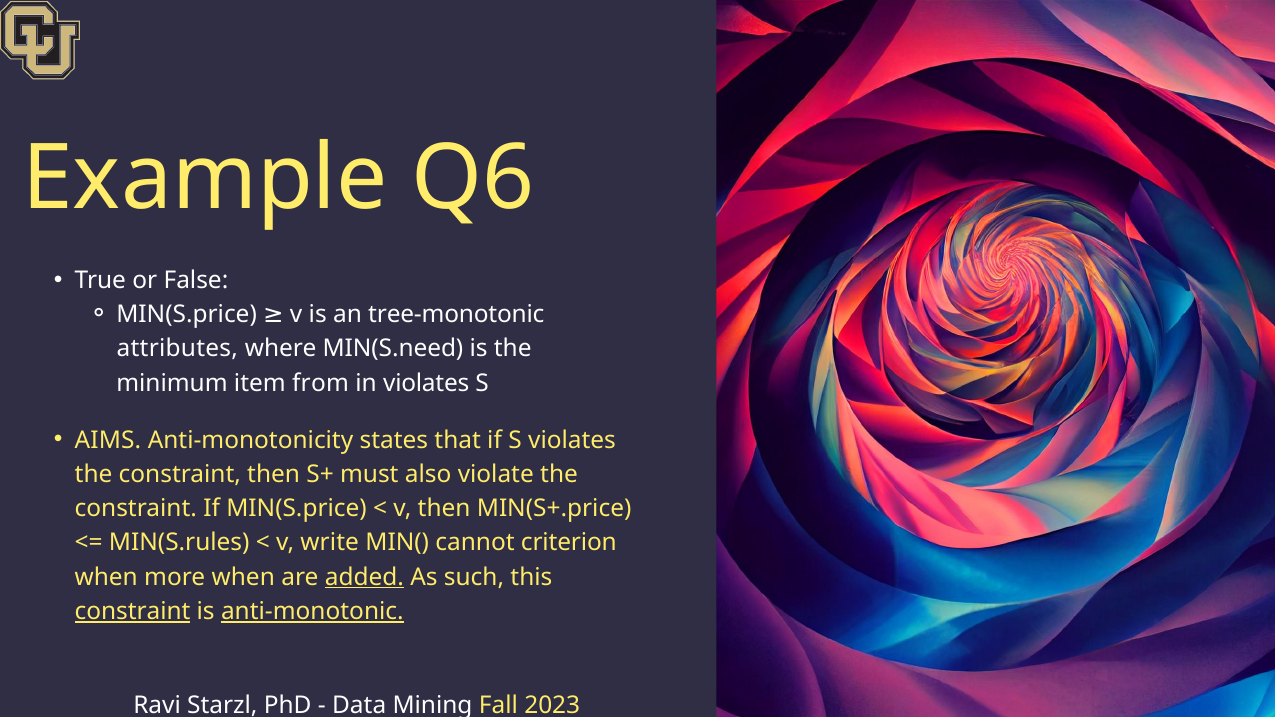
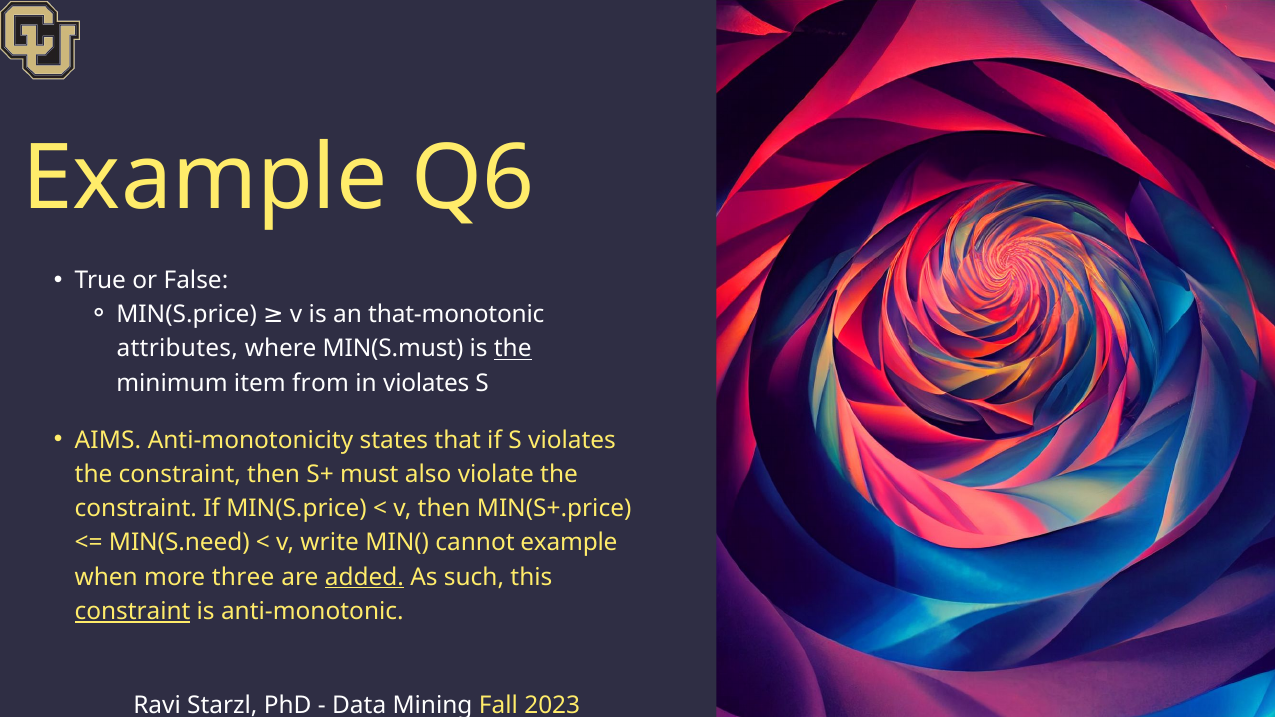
tree-monotonic: tree-monotonic -> that-monotonic (456, 315)
MIN(S.need: MIN(S.need -> MIN(S.must (393, 349)
the underline: none -> present (513, 349)
MIN(S.rules: MIN(S.rules -> MIN(S.need (179, 543)
cannot criterion: criterion -> example (569, 543)
more when: when -> three (243, 577)
anti-monotonic underline: present -> none (312, 611)
